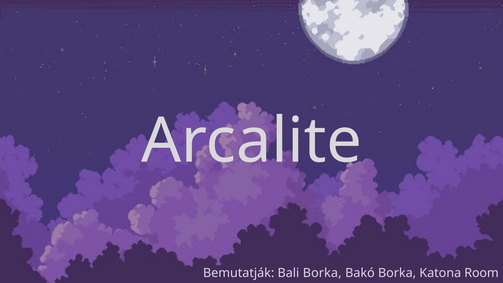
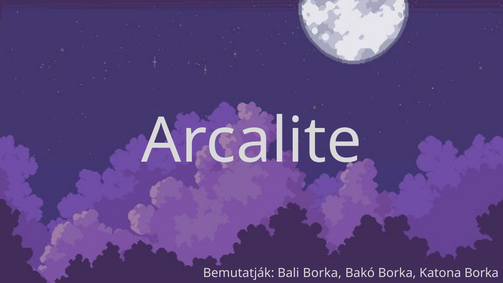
Katona Room: Room -> Borka (482, 273)
